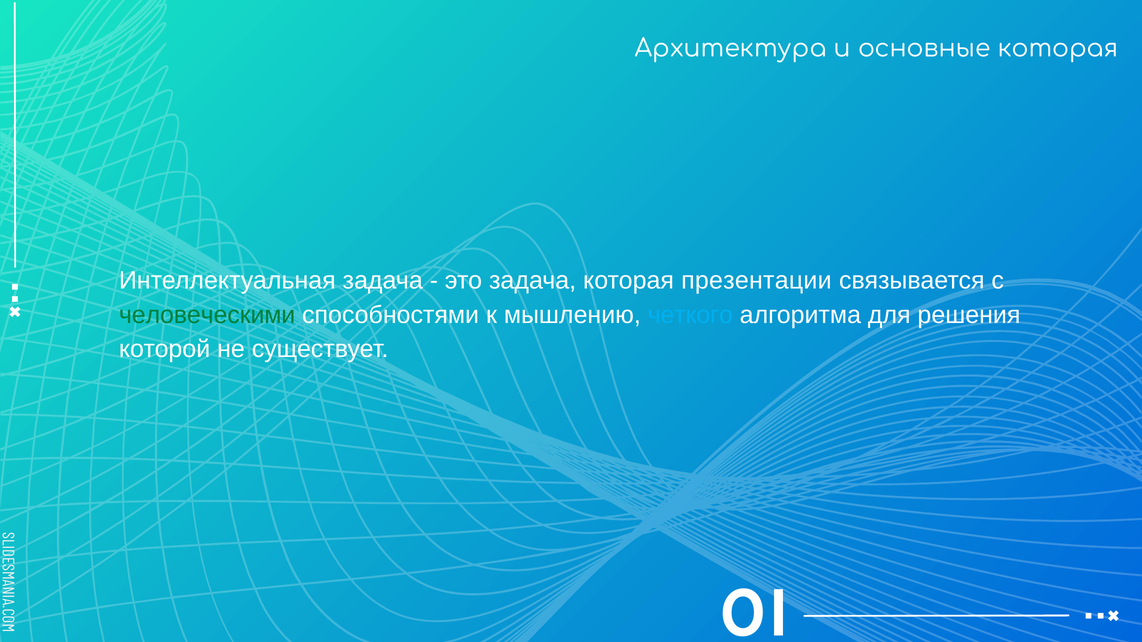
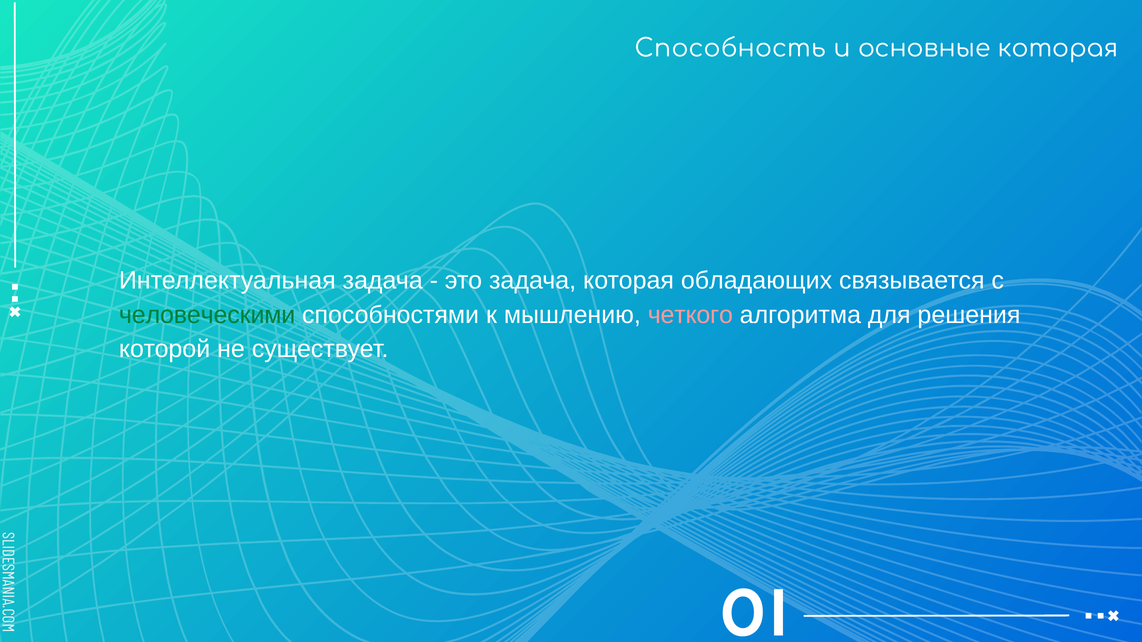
Архитектура: Архитектура -> Способность (730, 48)
презентации: презентации -> обладающих (757, 281)
четкого colour: light blue -> pink (690, 315)
